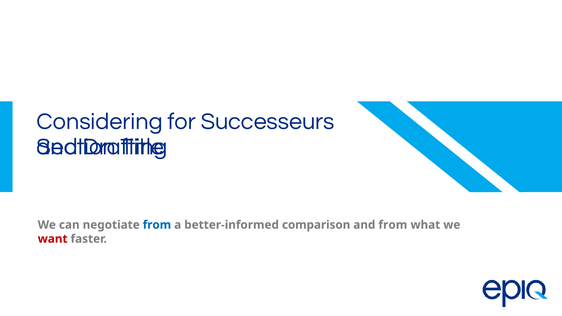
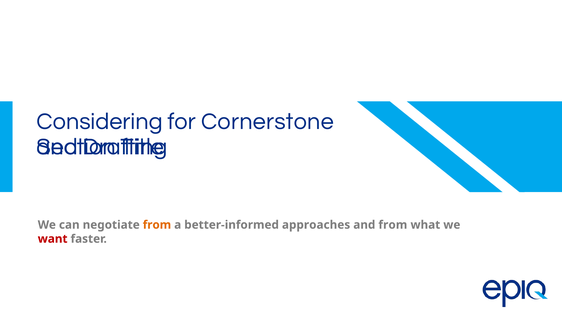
Successeurs: Successeurs -> Cornerstone (268, 122)
from colour: blue -> orange (157, 225)
comparison: comparison -> approaches (316, 225)
